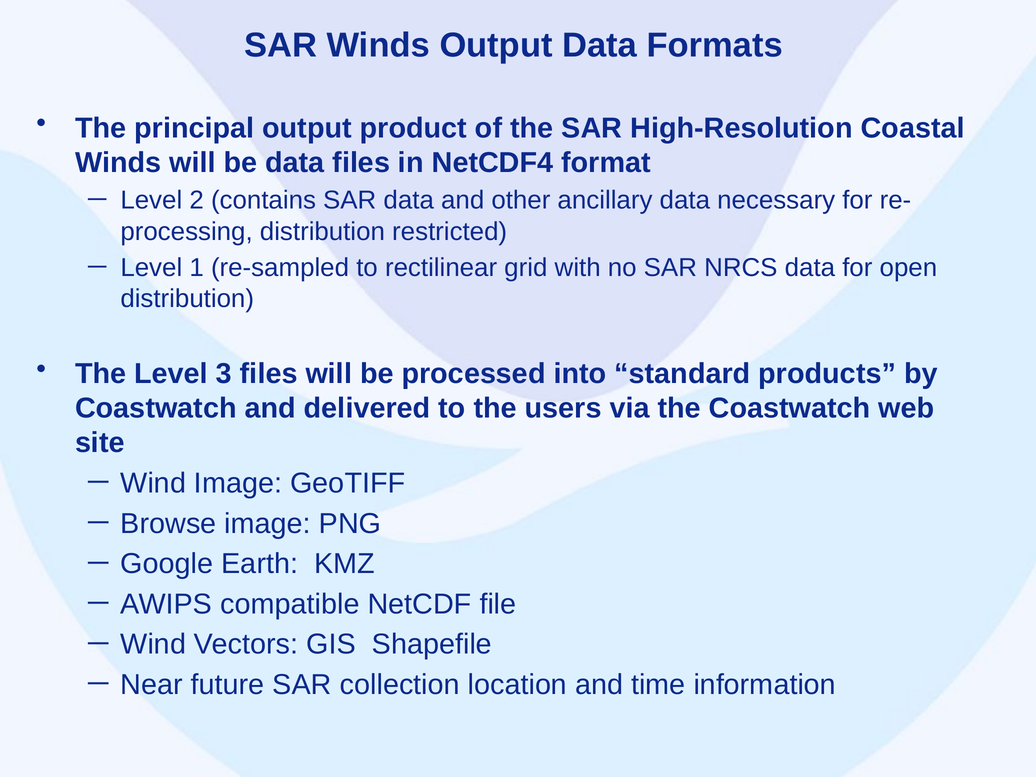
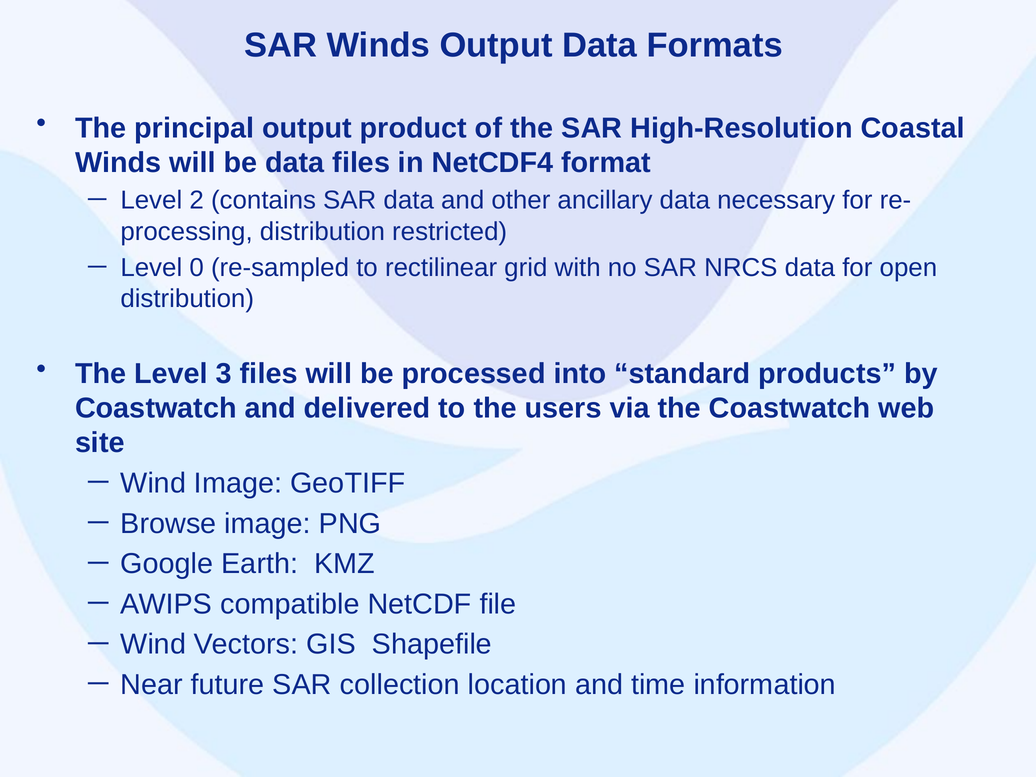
1: 1 -> 0 (197, 268)
